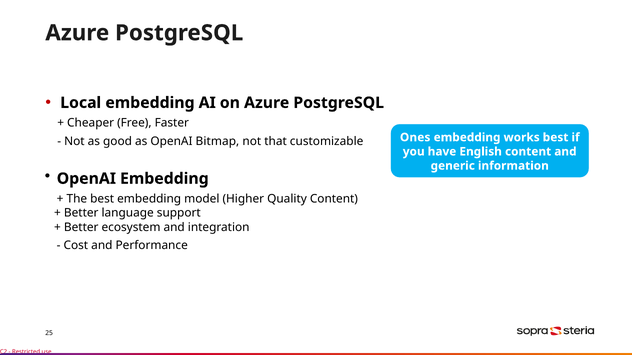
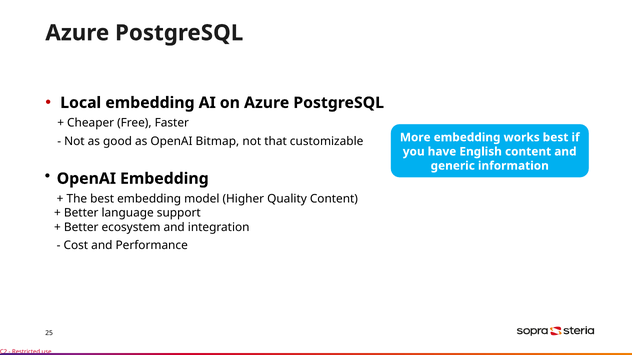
Ones: Ones -> More (415, 138)
